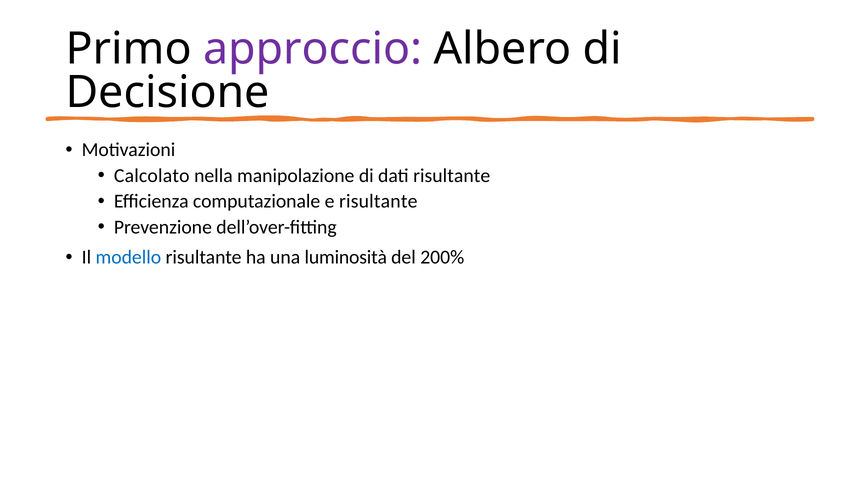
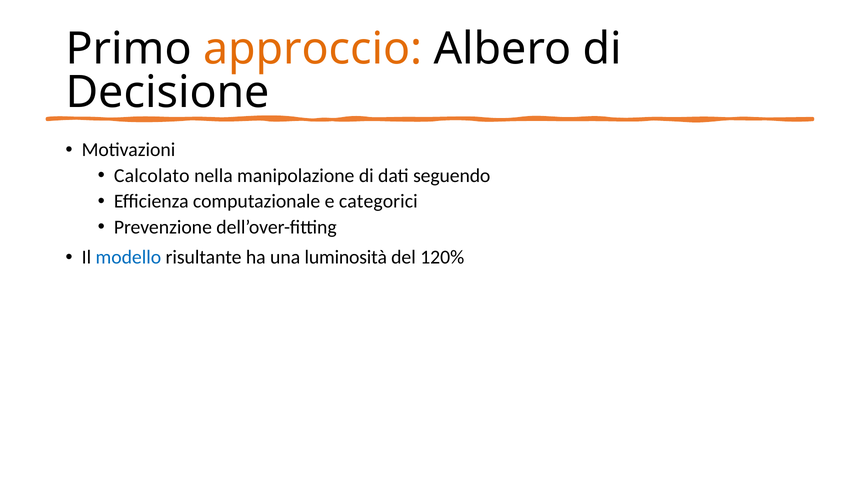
approccio colour: purple -> orange (313, 49)
dati risultante: risultante -> seguendo (452, 176)
e risultante: risultante -> categorici (378, 201)
200%: 200% -> 120% (442, 257)
